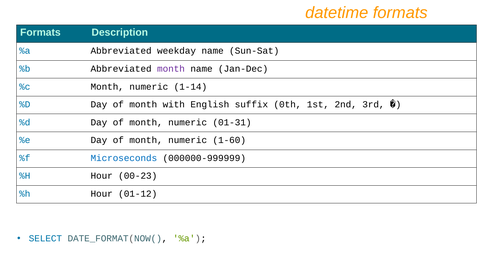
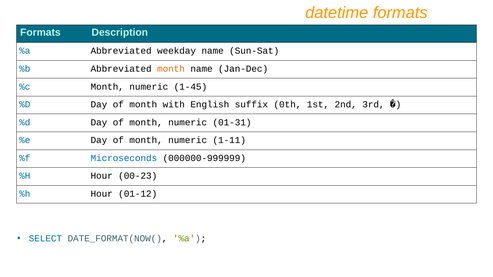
month colour: purple -> orange (171, 69)
1-14: 1-14 -> 1-45 (190, 87)
1-60: 1-60 -> 1-11 (229, 140)
